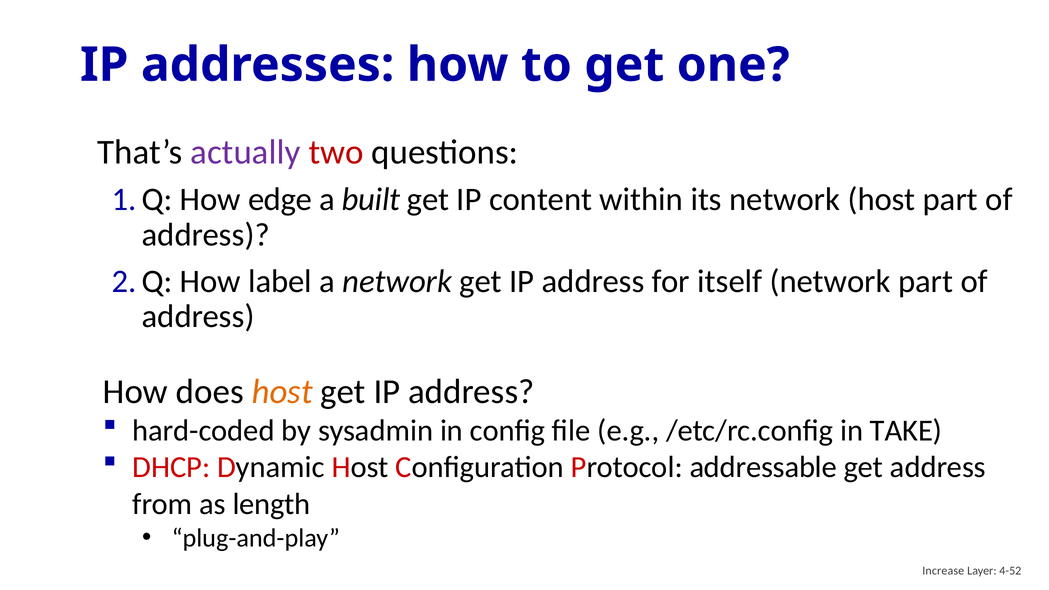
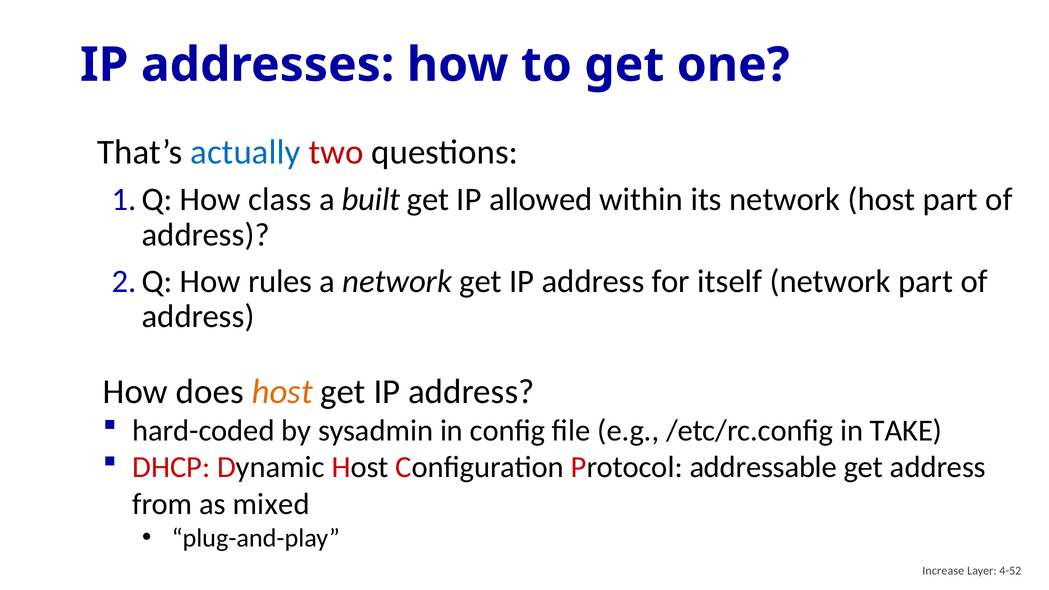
actually colour: purple -> blue (245, 152)
edge: edge -> class (280, 200)
content: content -> allowed (541, 200)
label: label -> rules (280, 281)
length: length -> mixed (271, 504)
